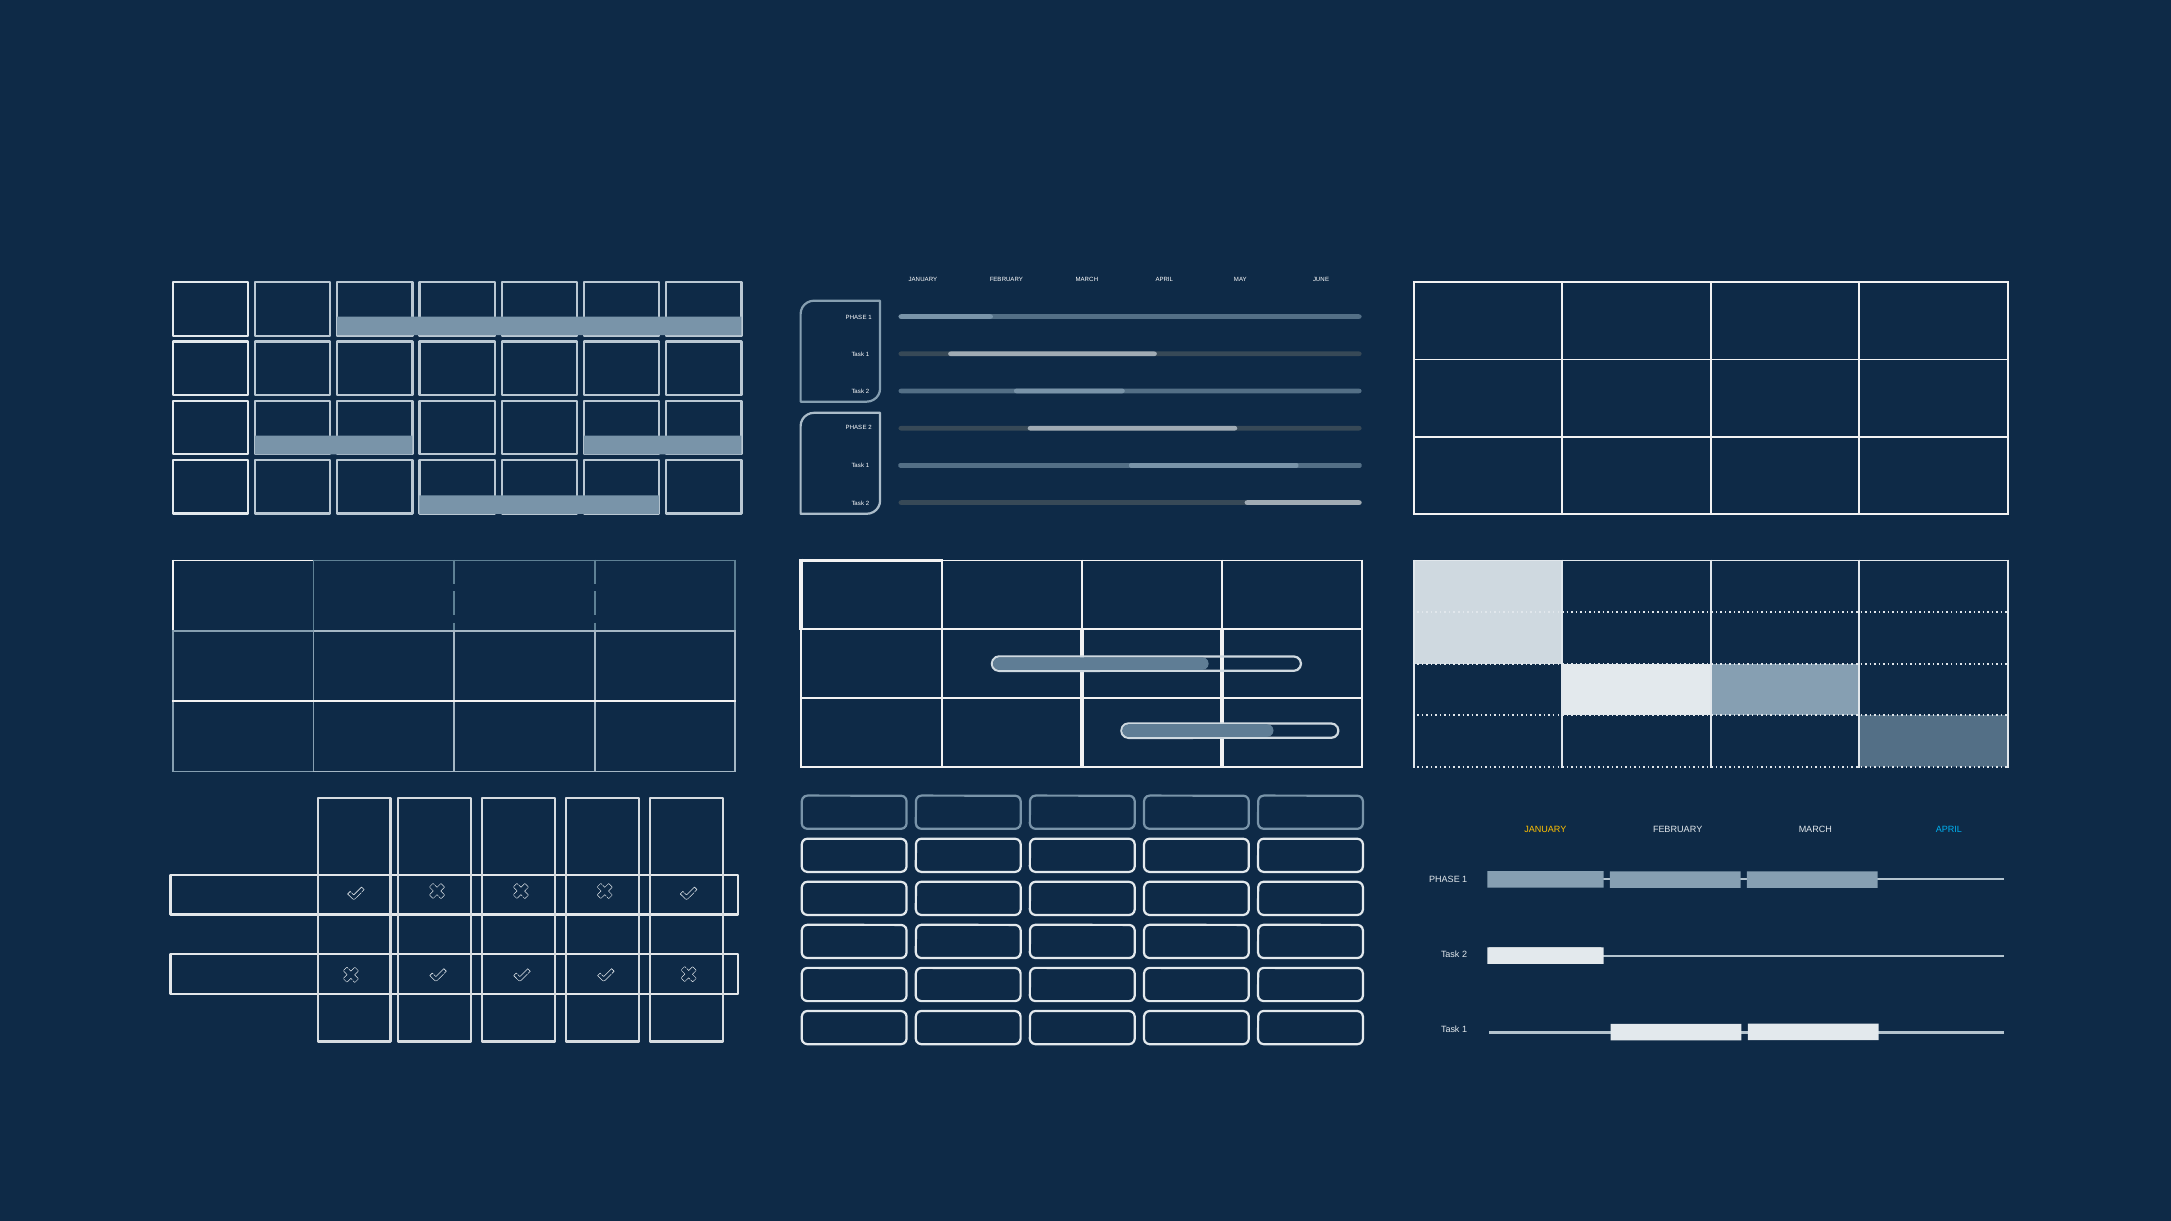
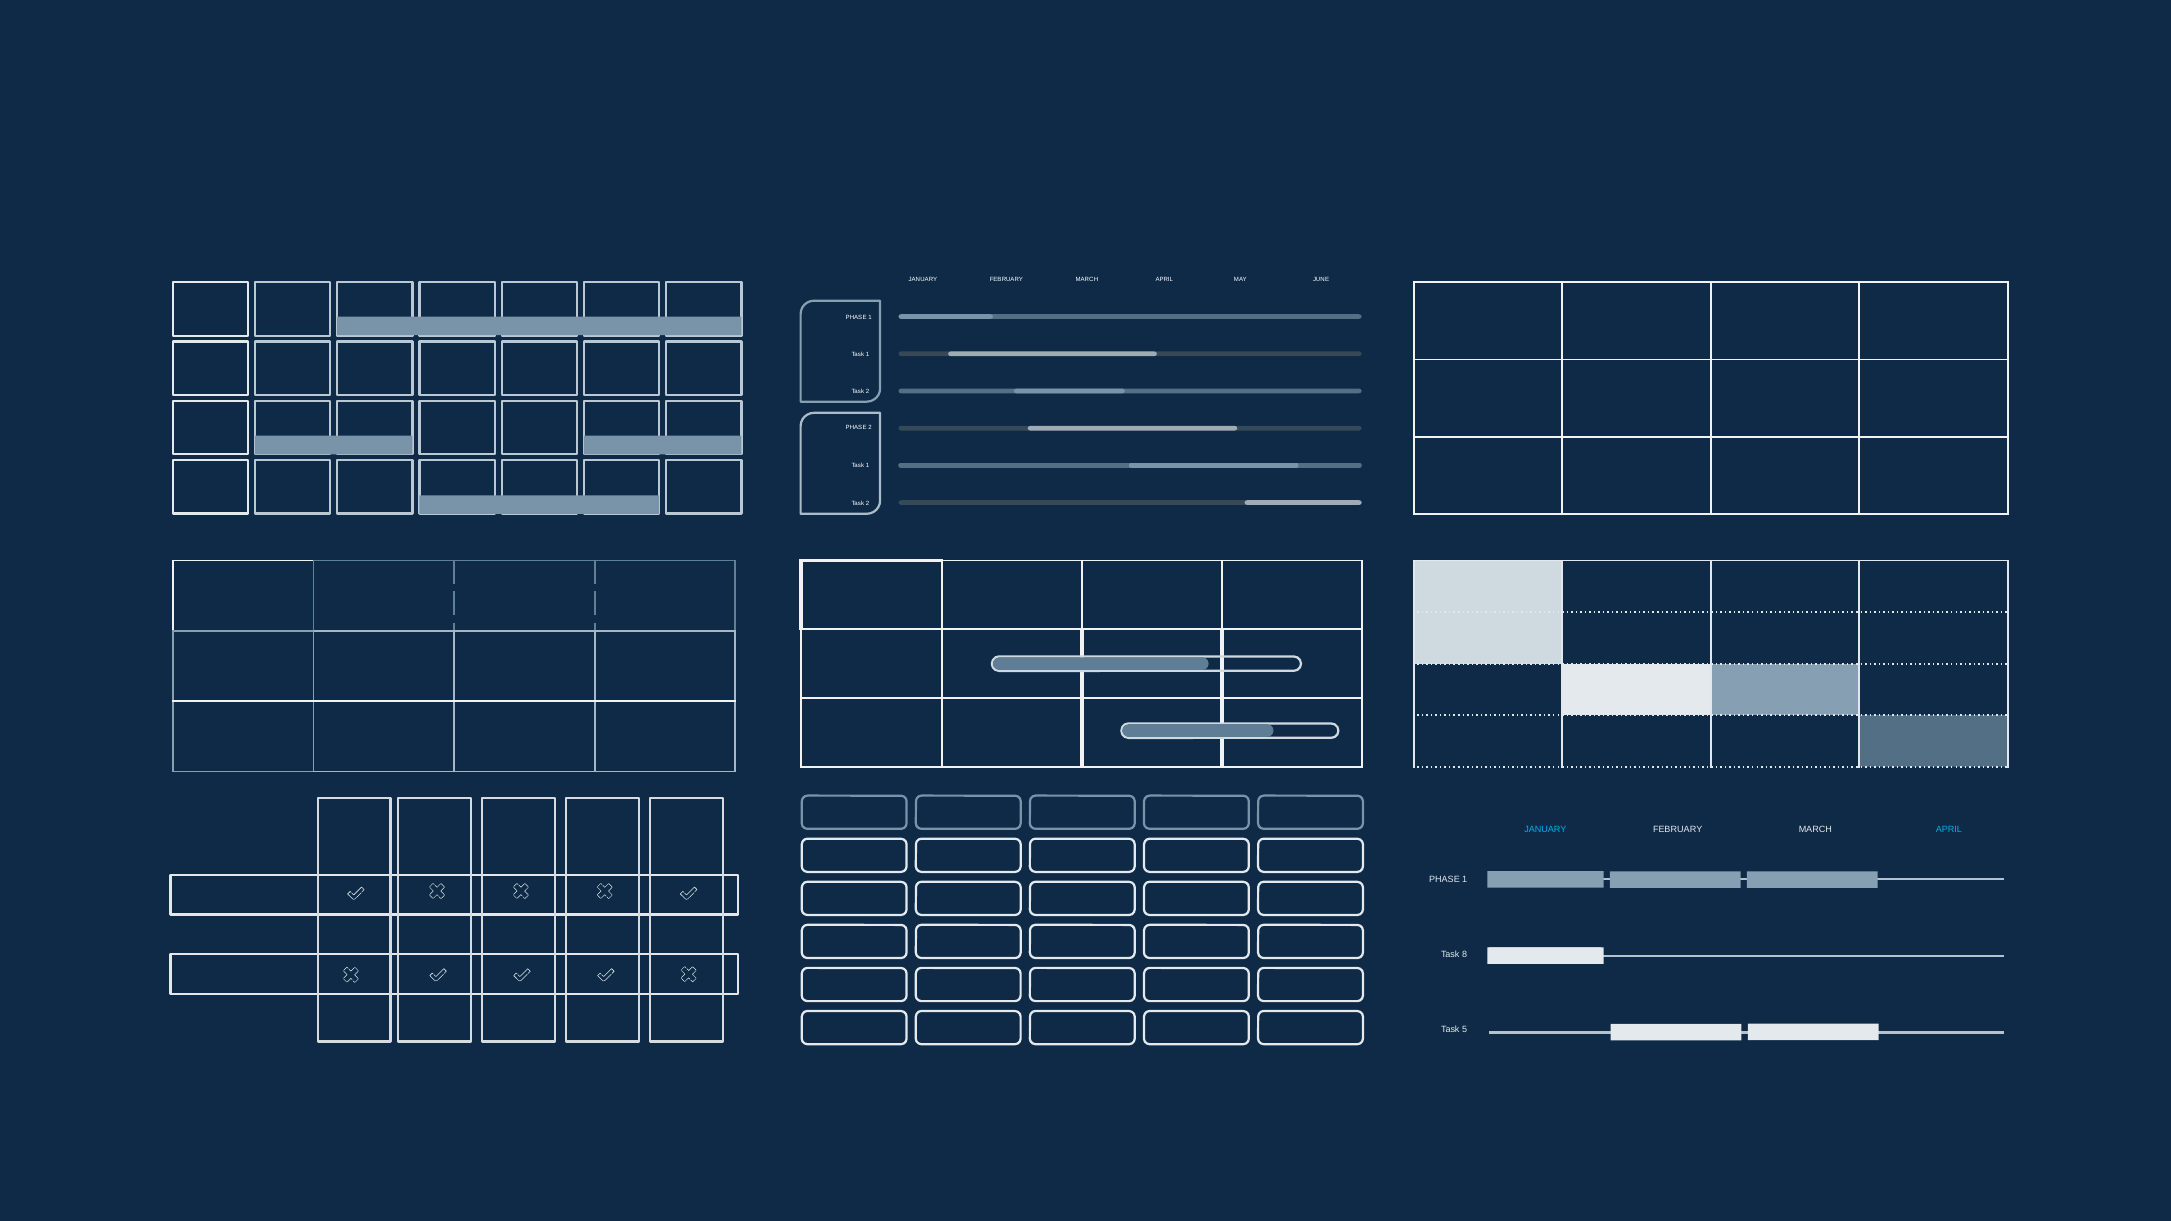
JANUARY colour: yellow -> light blue (1545, 830)
2: 2 -> 8 (1465, 955)
1: 1 -> 5 (1465, 1030)
